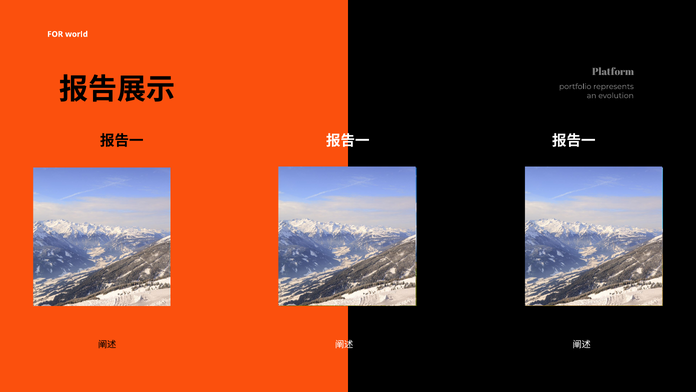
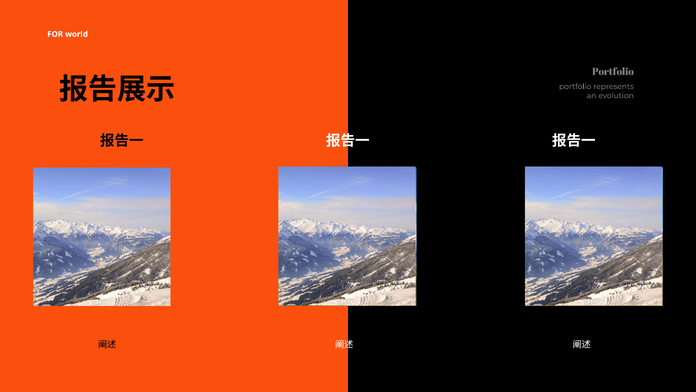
Platform: Platform -> Portfolio (613, 72)
